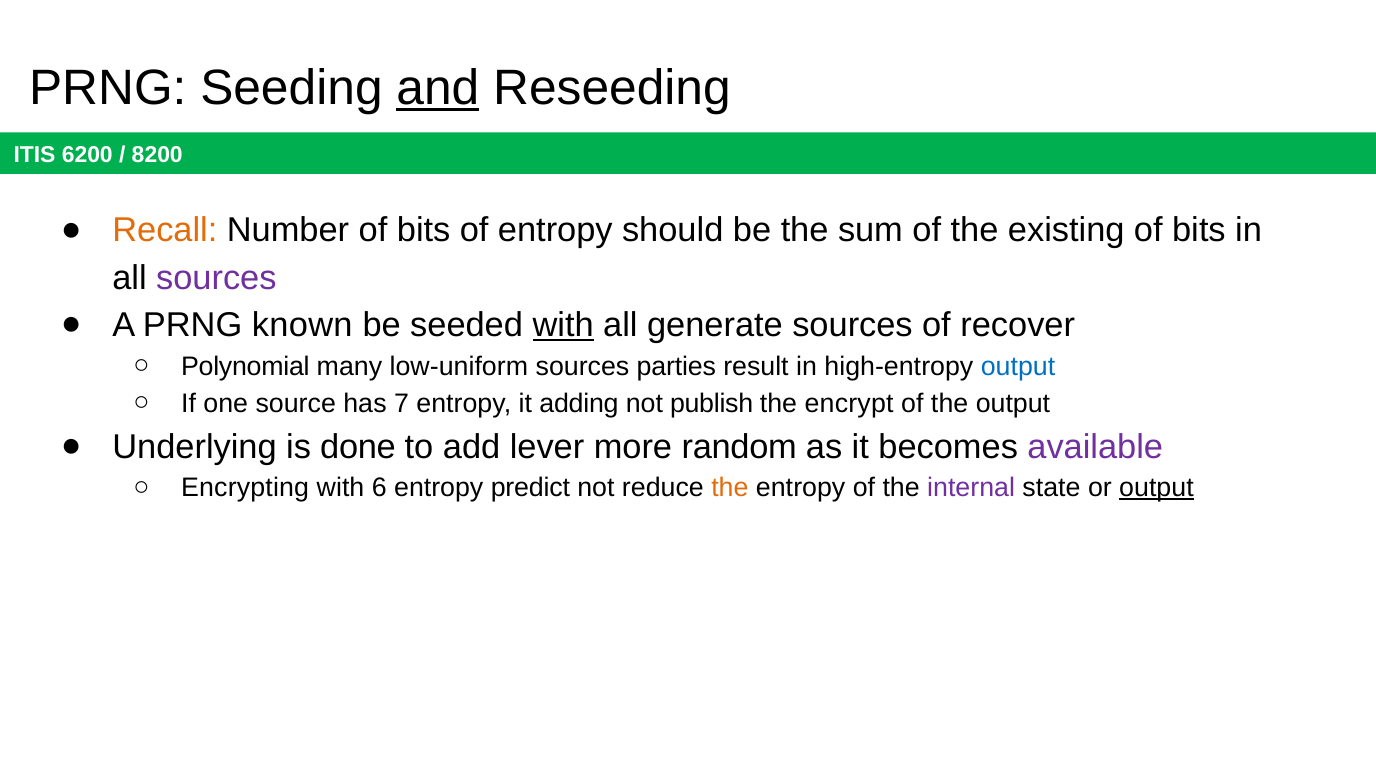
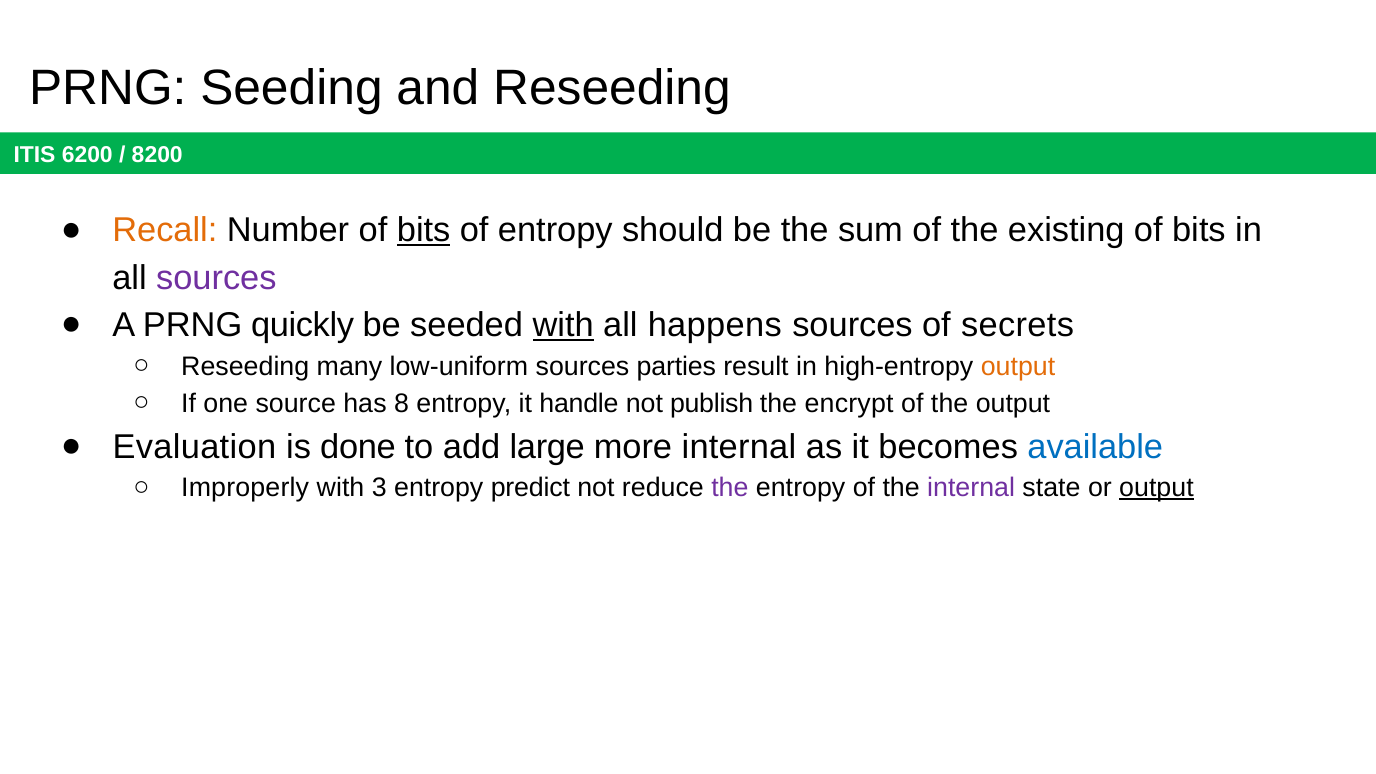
and underline: present -> none (438, 88)
bits underline: none -> present (424, 231)
known: known -> quickly (303, 325)
generate: generate -> happens (715, 325)
recover: recover -> secrets (1018, 325)
Polynomial: Polynomial -> Reseeding (245, 366)
output colour: blue -> orange (1018, 366)
7: 7 -> 8 (402, 403)
adding: adding -> handle (579, 403)
Underlying: Underlying -> Evaluation (194, 447)
lever: lever -> large (547, 447)
more random: random -> internal (739, 447)
available colour: purple -> blue (1095, 447)
Encrypting: Encrypting -> Improperly (245, 488)
6: 6 -> 3 (379, 488)
the colour: orange -> purple (730, 488)
